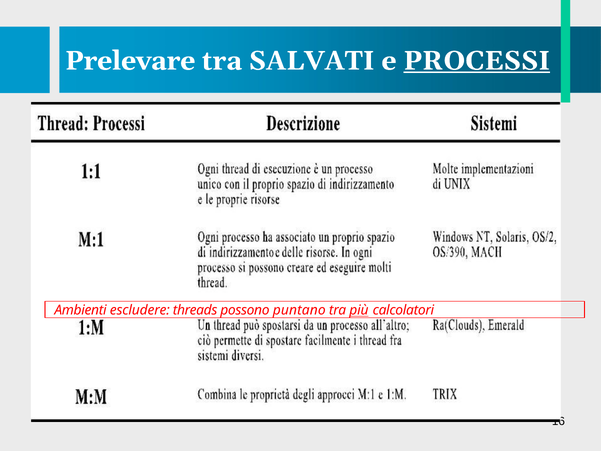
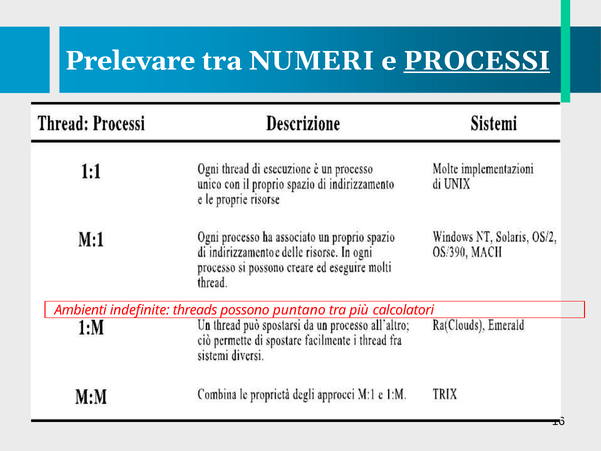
SALVATI: SALVATI -> NUMERI (312, 61)
escludere: escludere -> indefinite (140, 310)
più underline: present -> none (359, 310)
